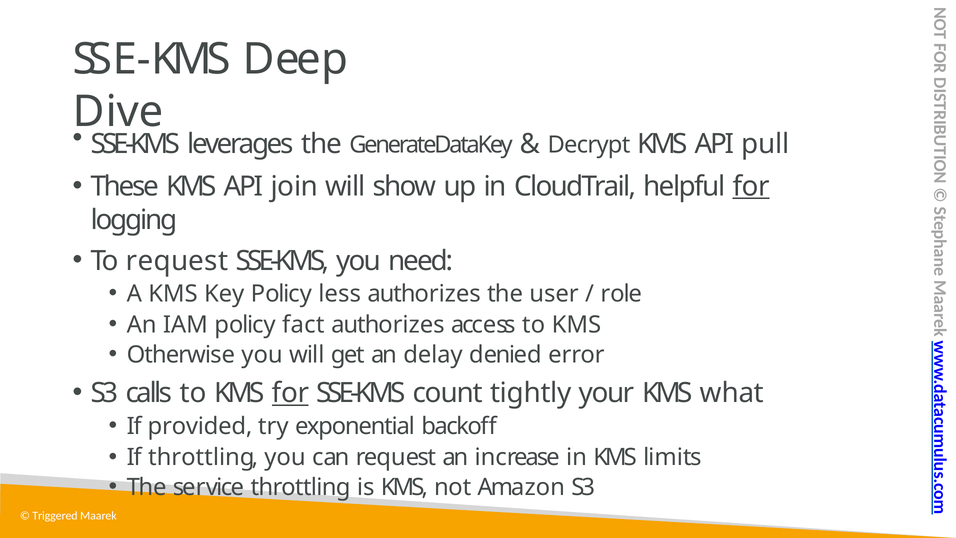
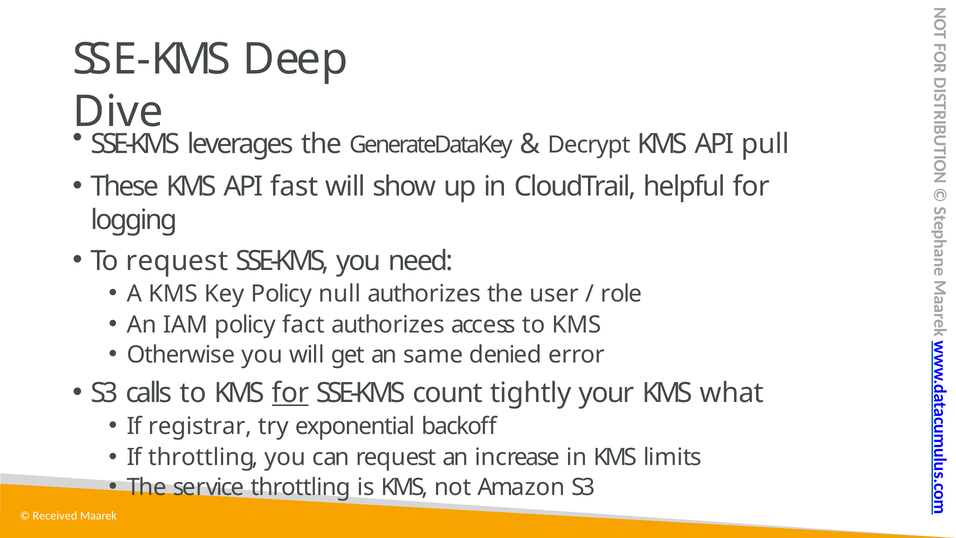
join: join -> fast (294, 186)
for underline: present -> none (751, 186)
less: less -> null (340, 294)
delay: delay -> same (433, 354)
provided: provided -> registrar (200, 426)
Triggered: Triggered -> Received (55, 516)
